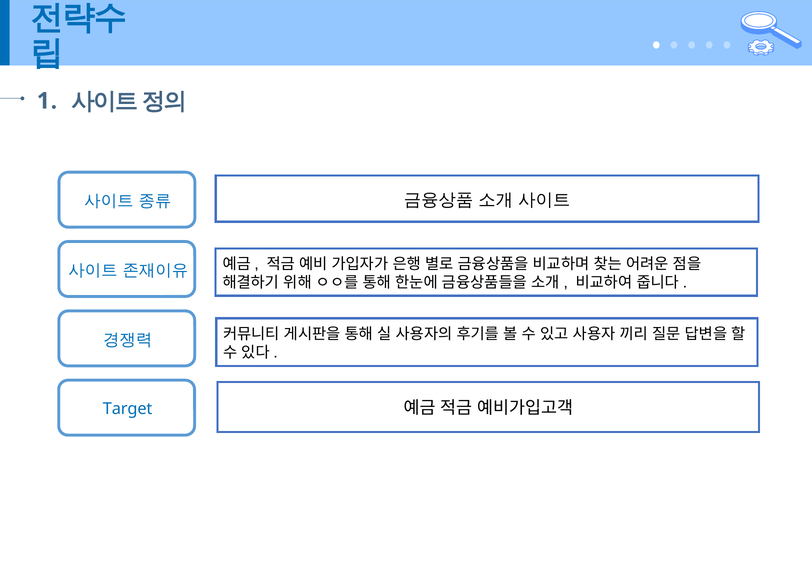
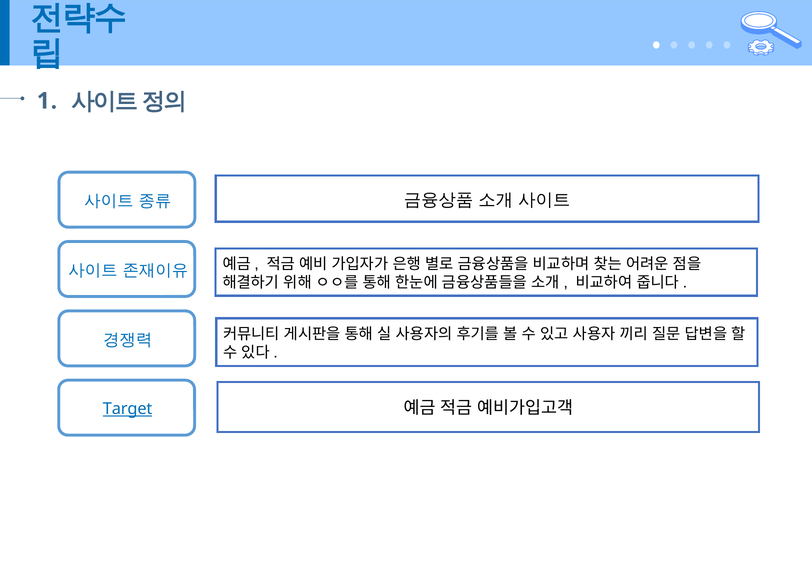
Target underline: none -> present (128, 409)
